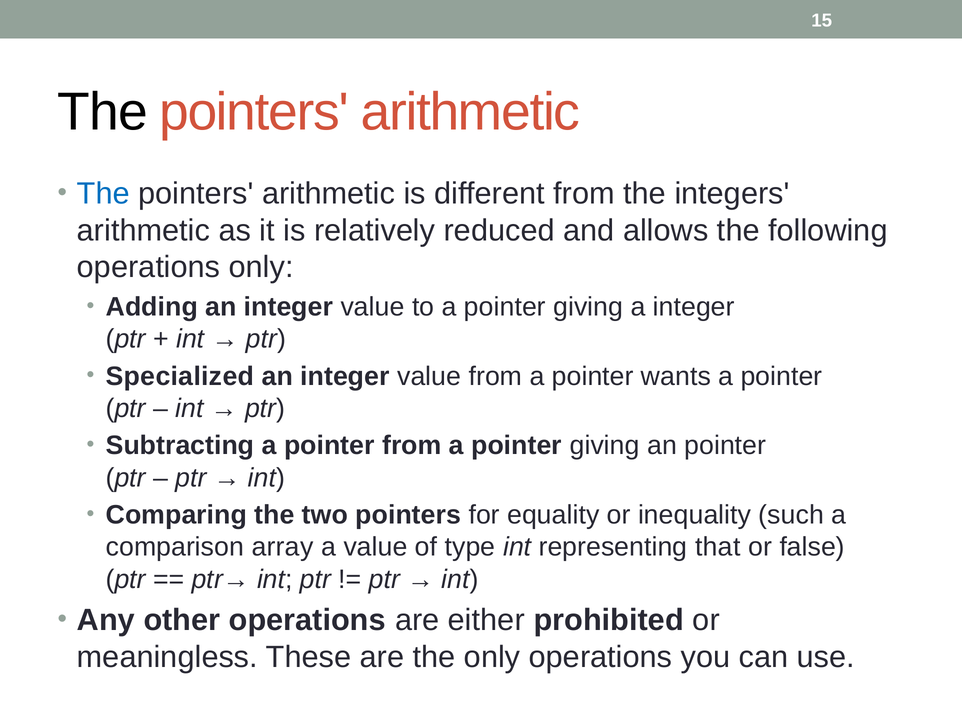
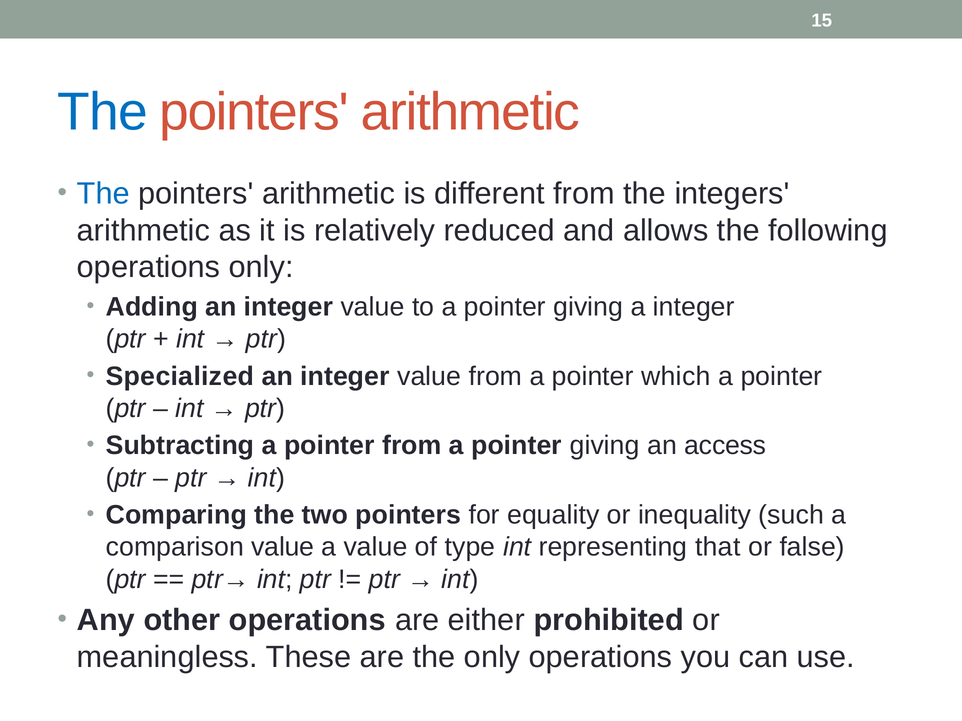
The colour: black -> blue (103, 112)
wants: wants -> which (676, 376)
an pointer: pointer -> access (725, 446)
comparison array: array -> value (283, 548)
